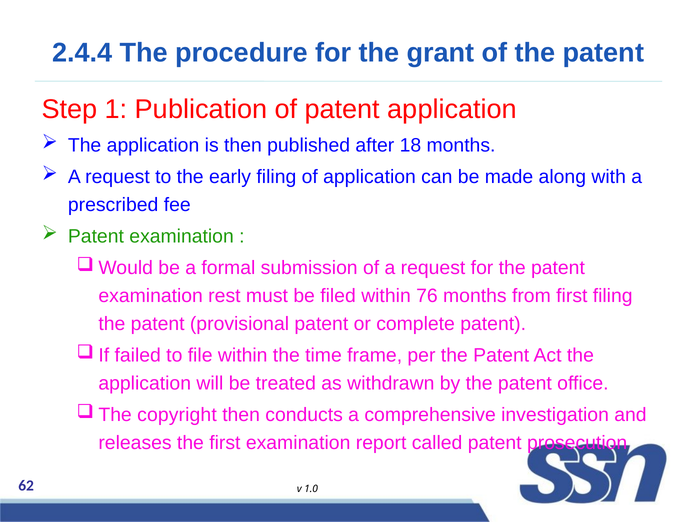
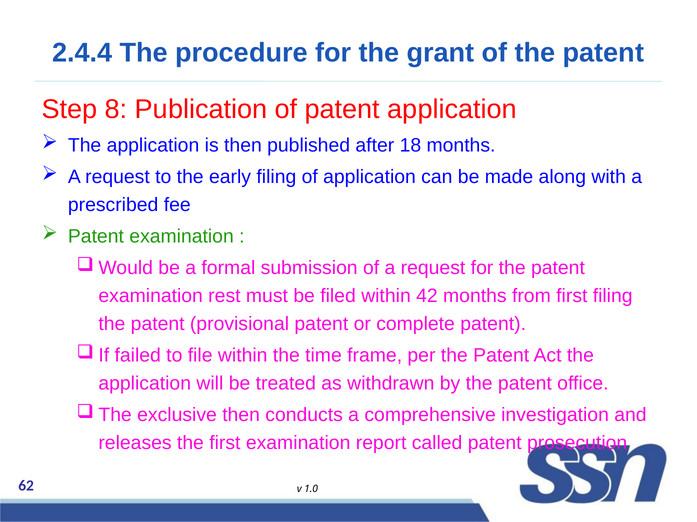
1: 1 -> 8 (116, 109)
76: 76 -> 42 (427, 296)
copyright: copyright -> exclusive (177, 416)
